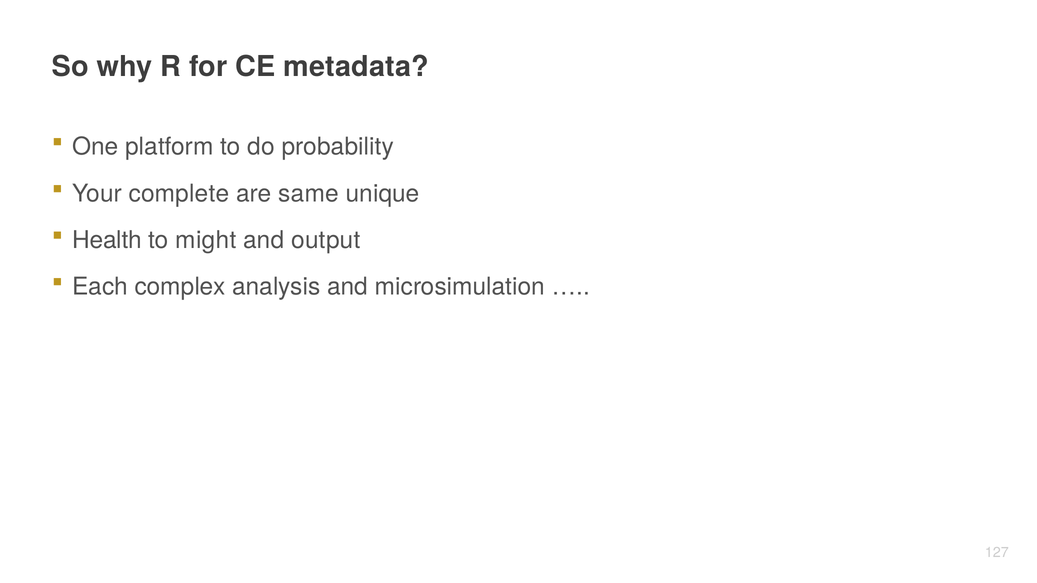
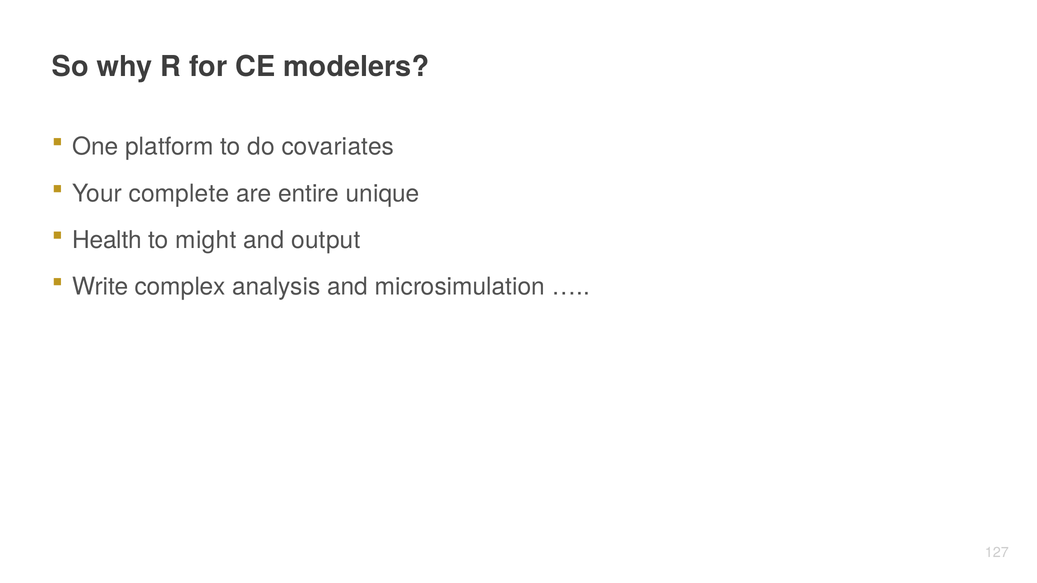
metadata: metadata -> modelers (356, 67)
probability: probability -> covariates (338, 147)
same: same -> entire (309, 194)
Each: Each -> Write (100, 287)
